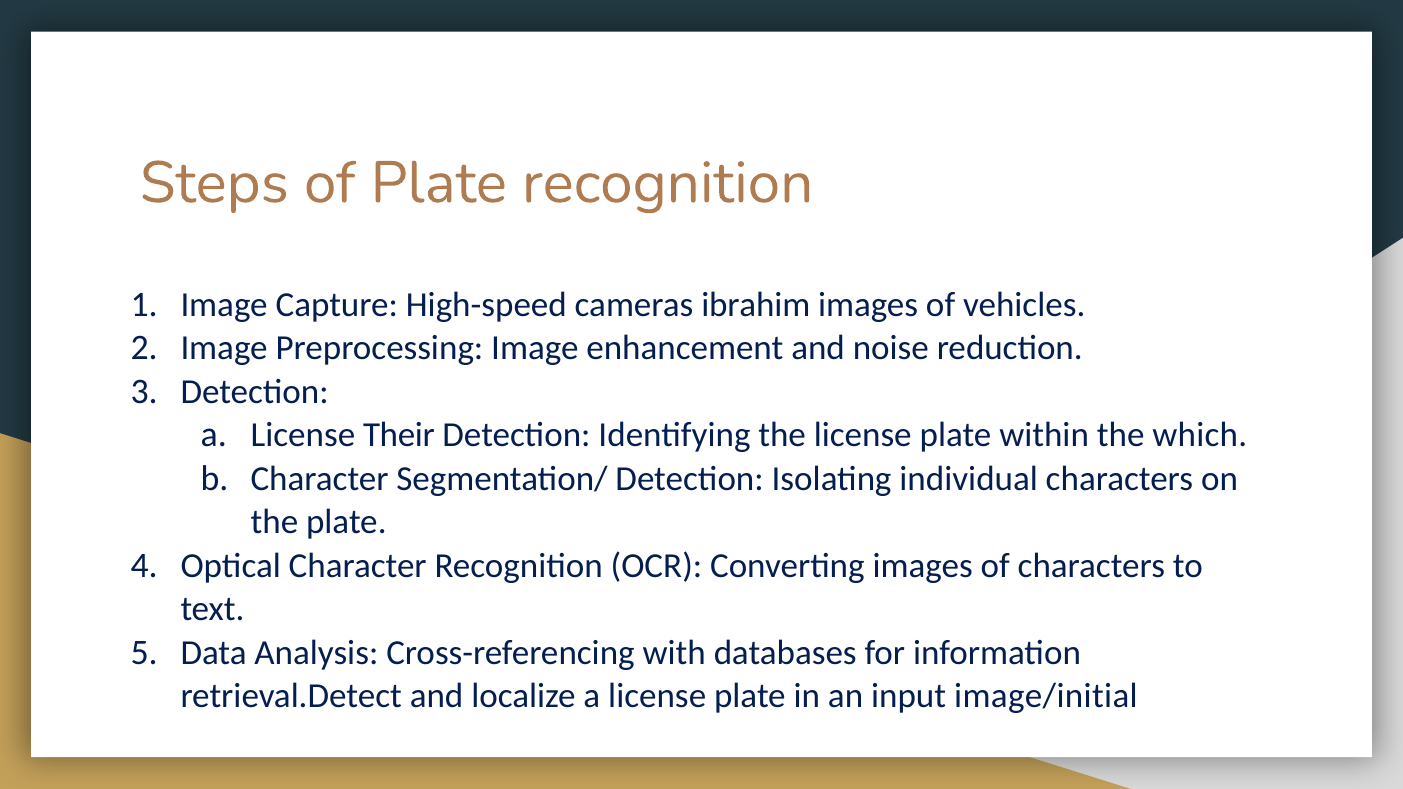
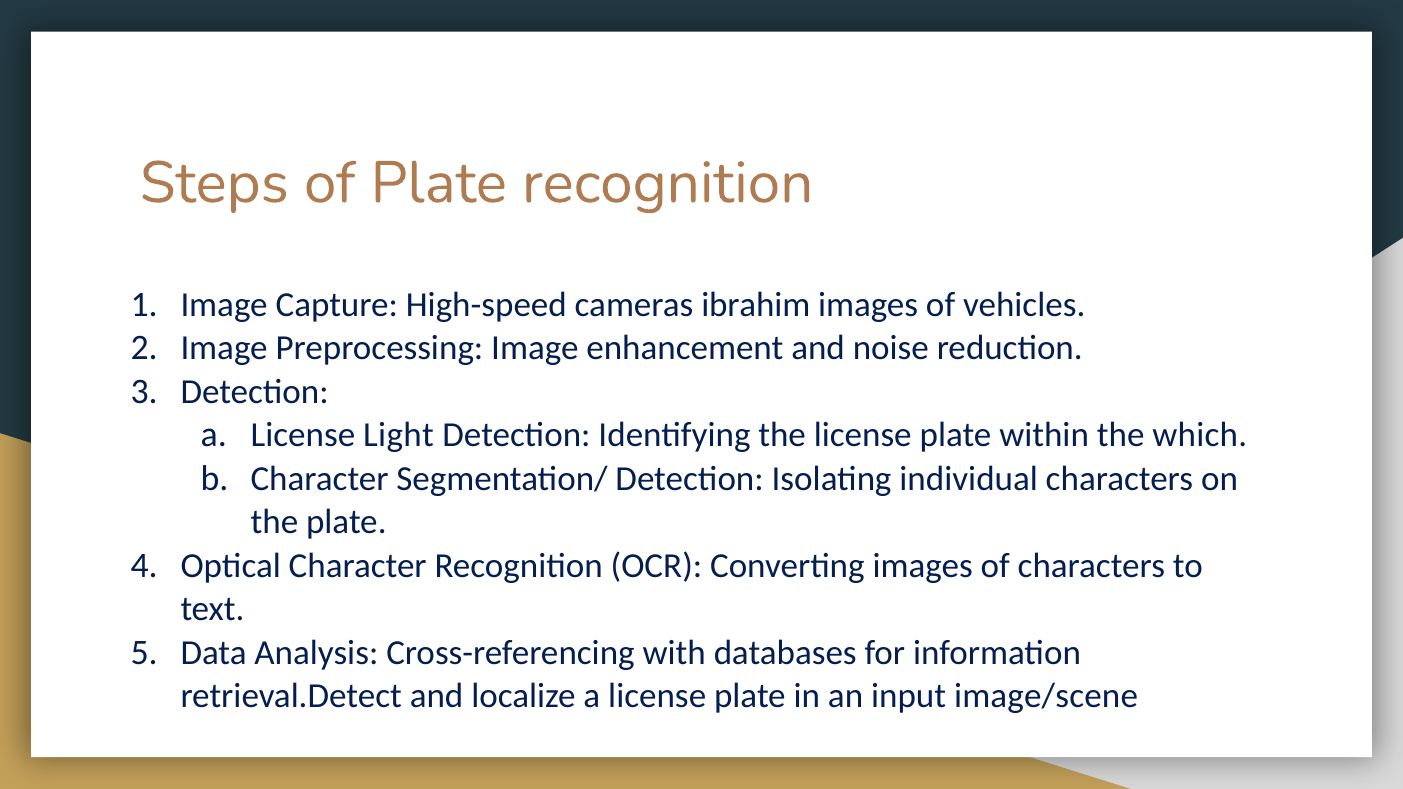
Their: Their -> Light (399, 435)
image/initial: image/initial -> image/scene (1046, 696)
